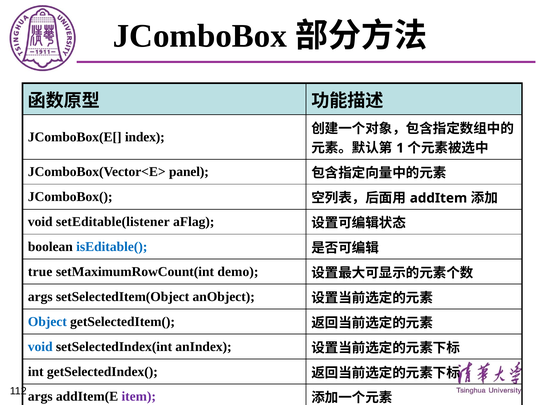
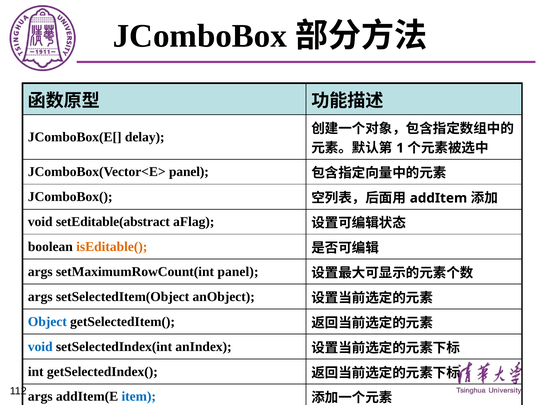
index: index -> delay (145, 137)
setEditable(listener: setEditable(listener -> setEditable(abstract (113, 222)
isEditable( colour: blue -> orange (112, 247)
true: true -> args (40, 272)
setMaximumRowCount(int demo: demo -> panel (238, 272)
item colour: purple -> blue (139, 397)
